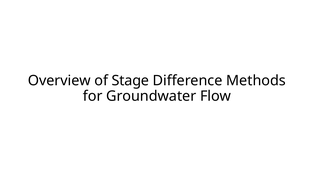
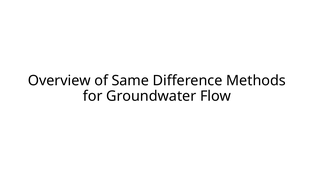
Stage: Stage -> Same (130, 80)
